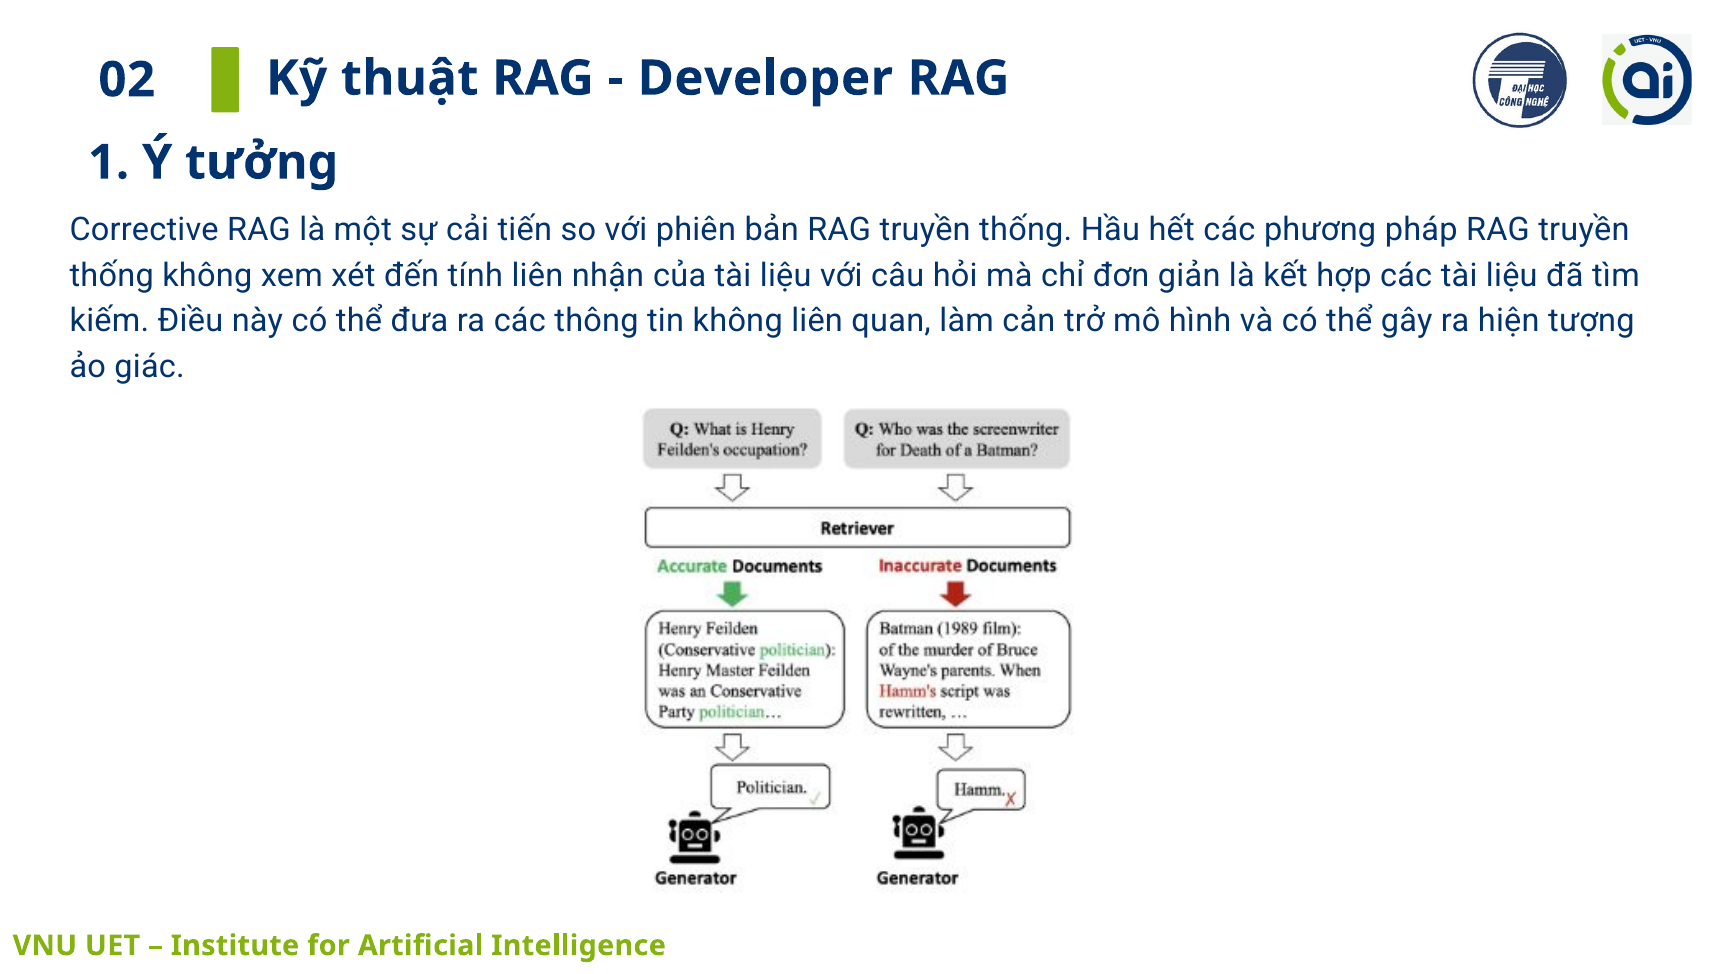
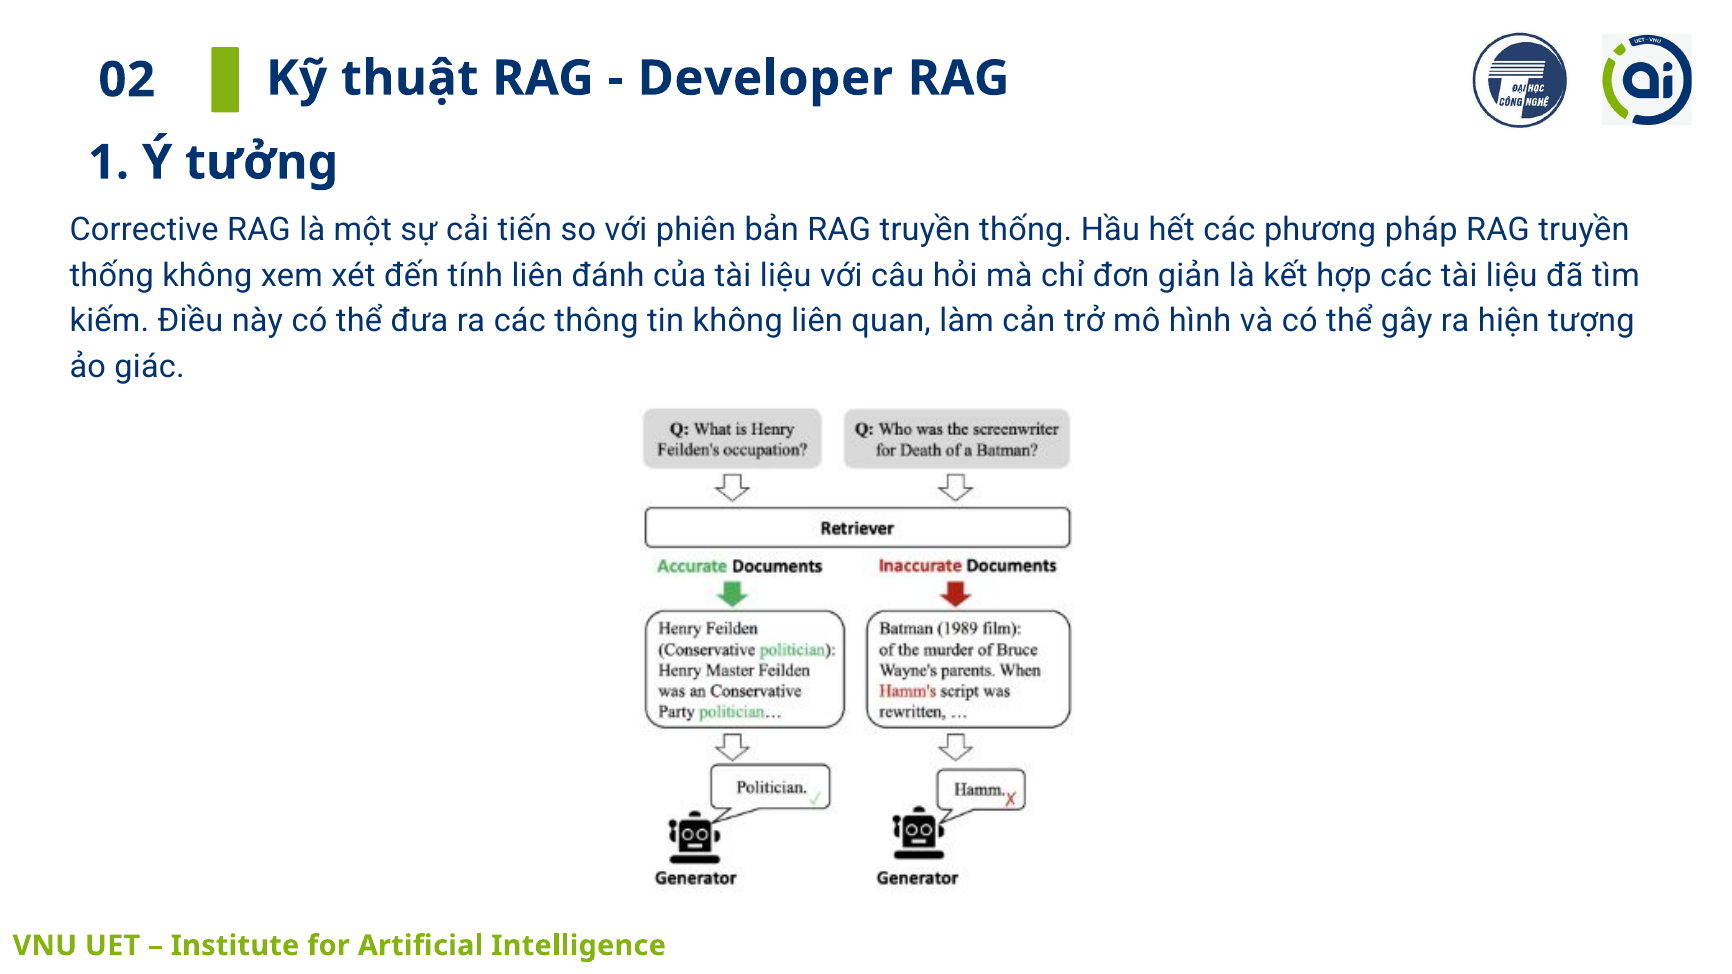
nhận: nhận -> đánh (608, 276)
